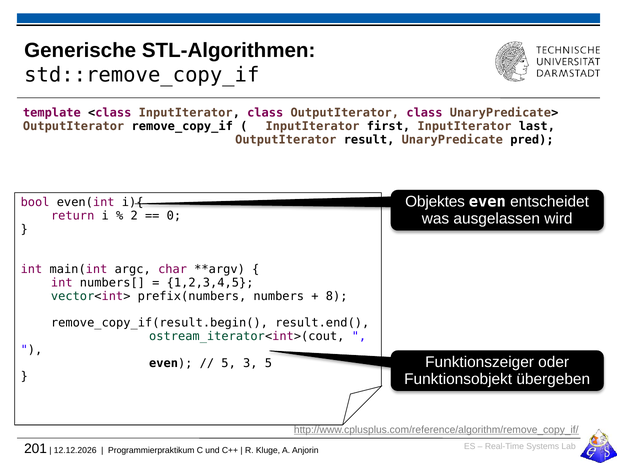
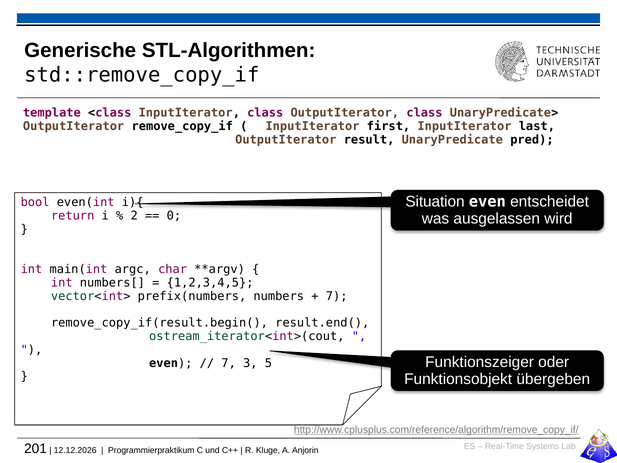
Objektes: Objektes -> Situation (435, 202)
8: 8 -> 7 (337, 296)
5: 5 -> 7 (229, 363)
